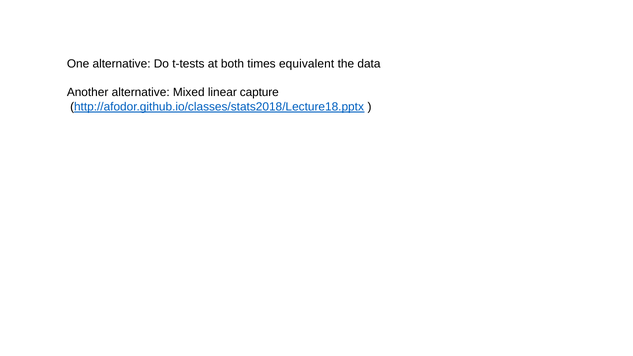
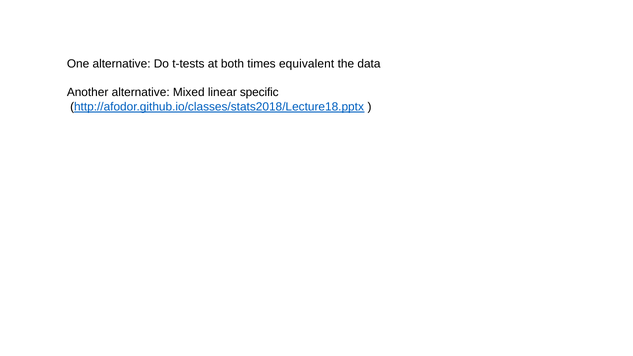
capture: capture -> specific (259, 93)
